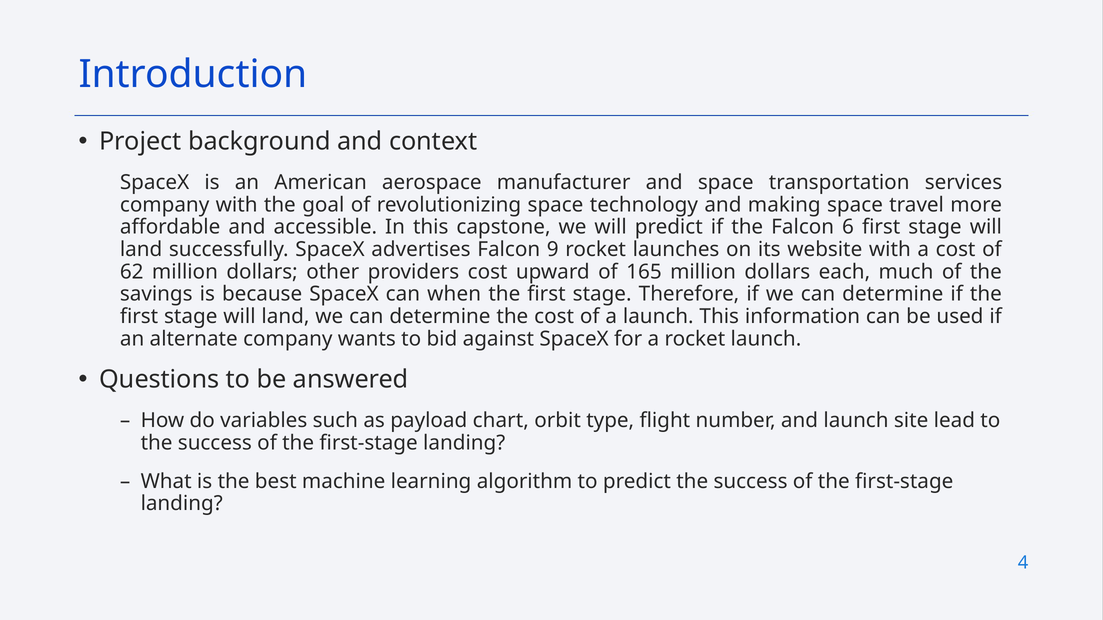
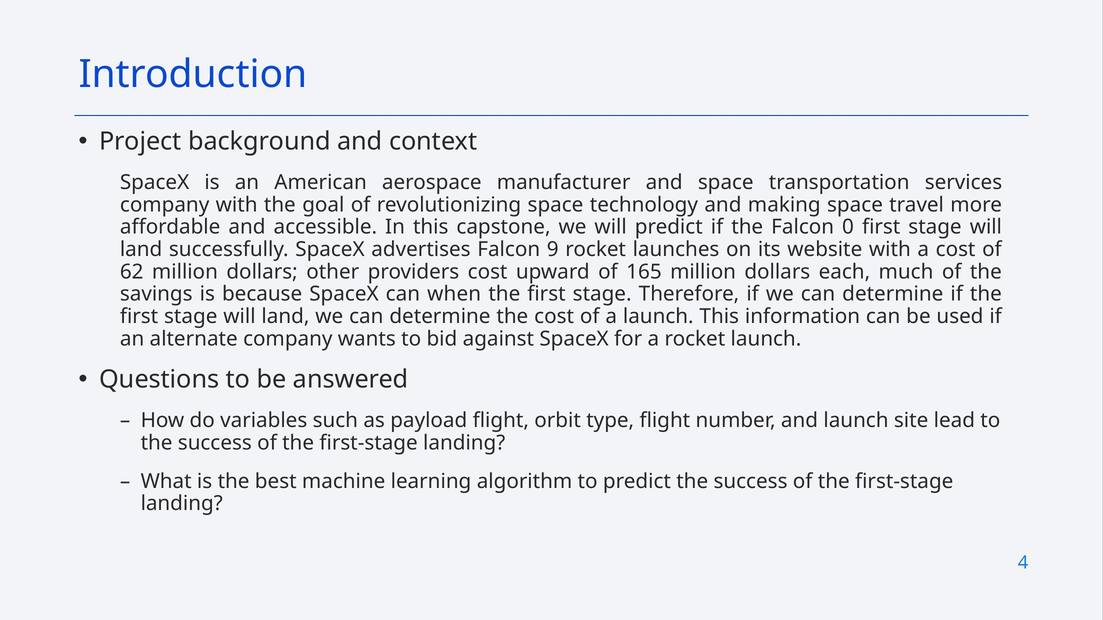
6: 6 -> 0 (848, 227)
payload chart: chart -> flight (501, 421)
